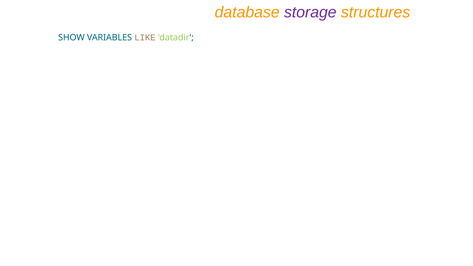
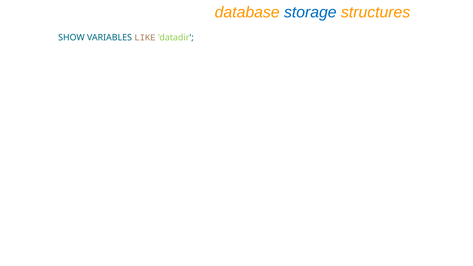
storage colour: purple -> blue (310, 12)
